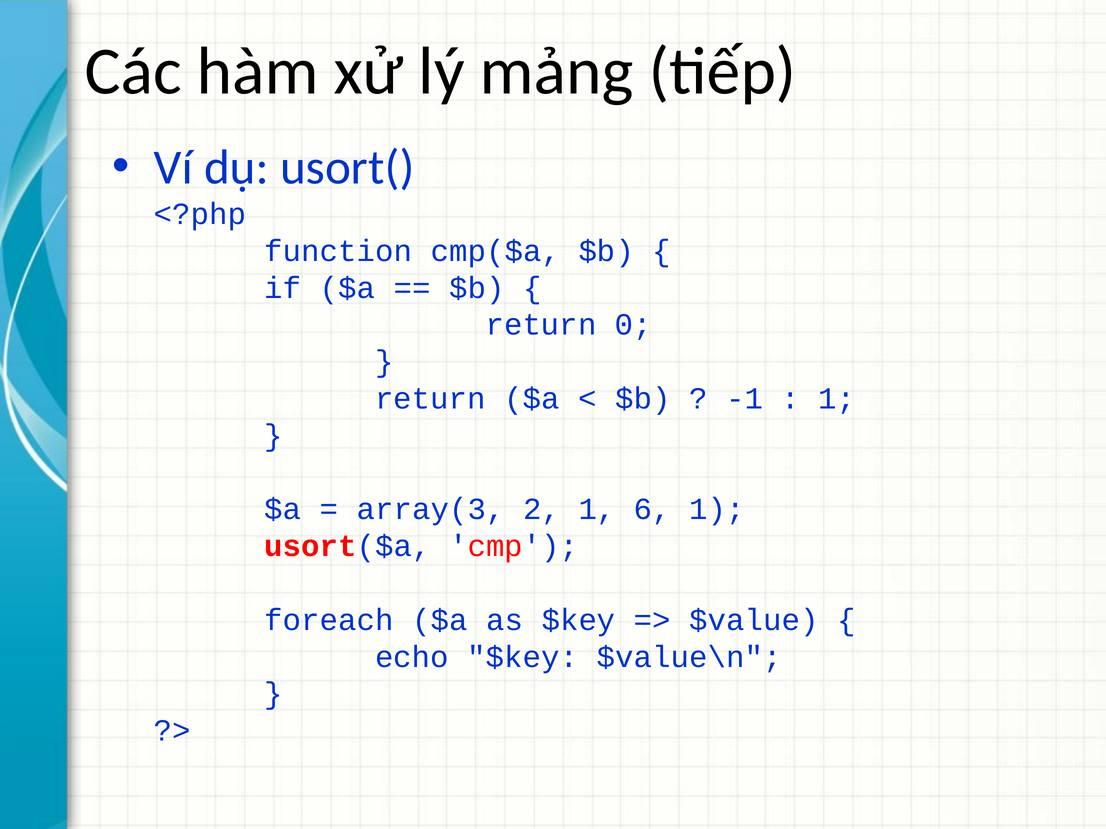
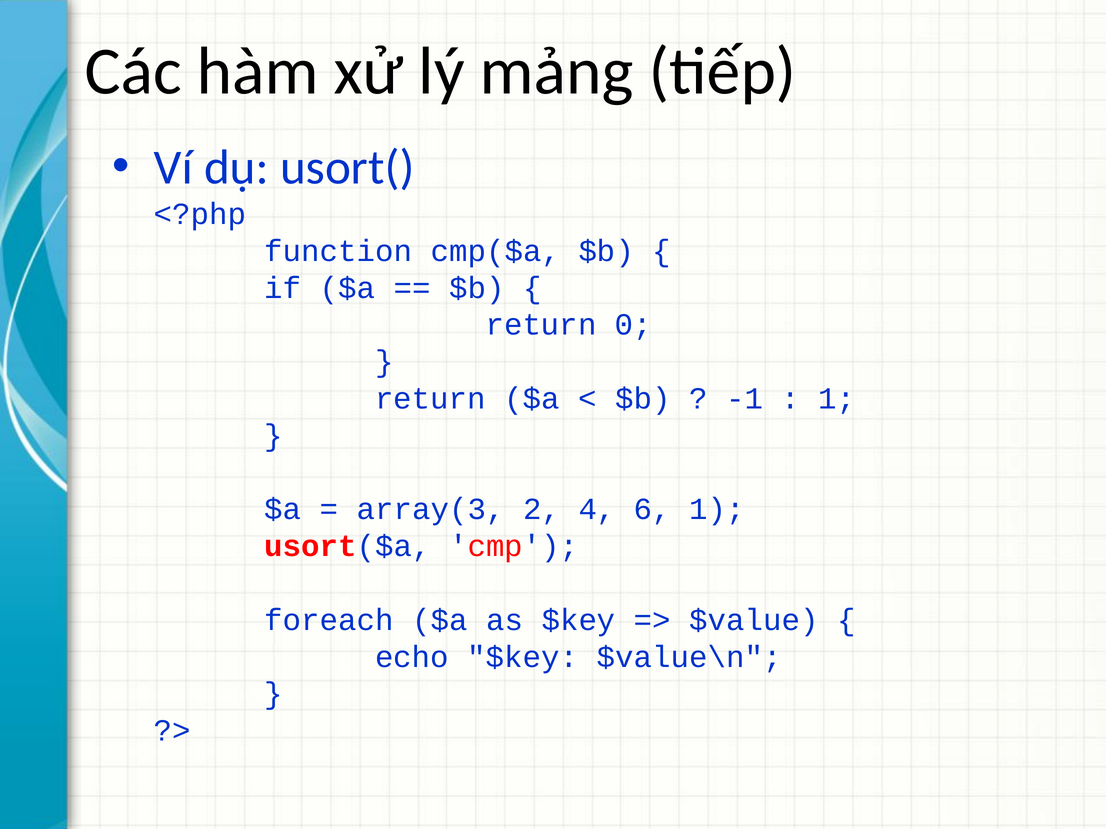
2 1: 1 -> 4 (597, 510)
